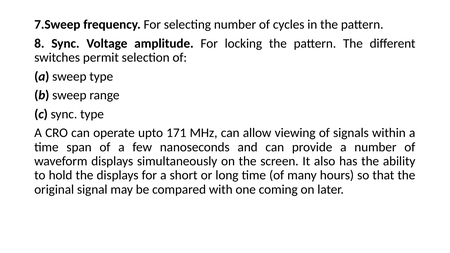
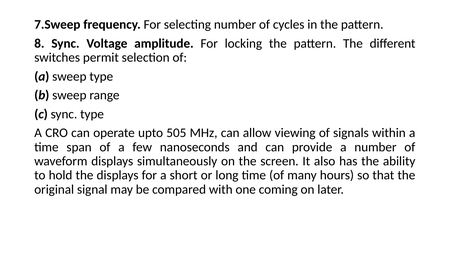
171: 171 -> 505 (176, 133)
